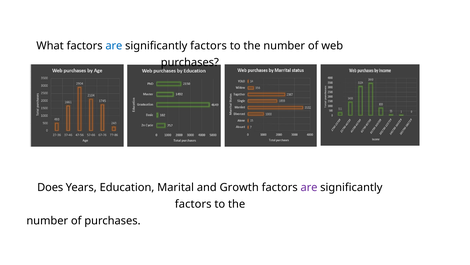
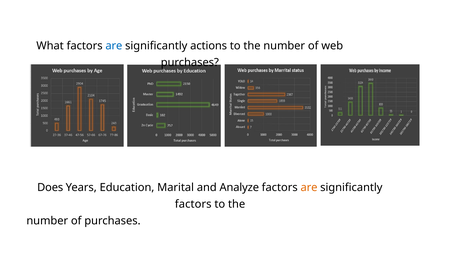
factors: factors -> actions (209, 46)
Growth: Growth -> Analyze (239, 187)
are colour: purple -> orange (309, 187)
